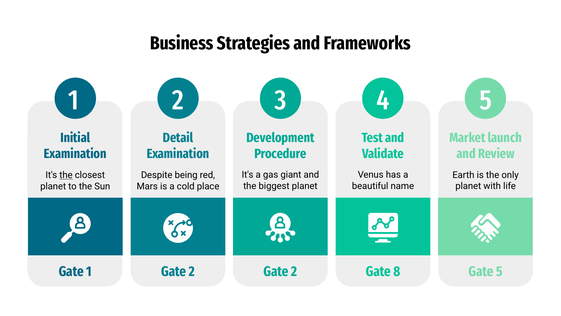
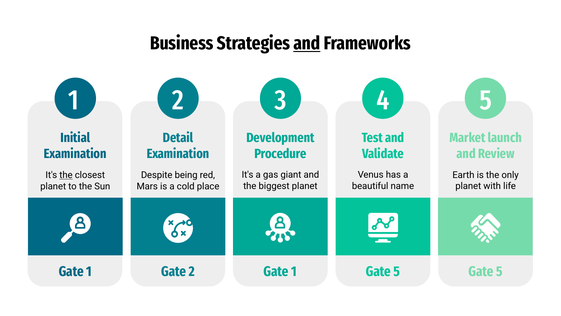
and underline: none -> present (307, 43)
2: 2 -> 1 (294, 271)
8: 8 -> 5 (397, 271)
